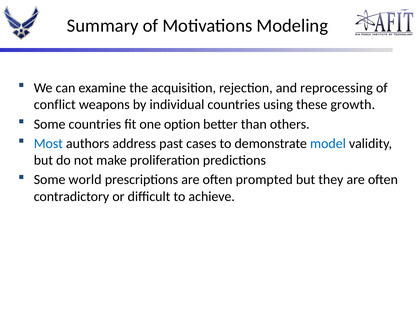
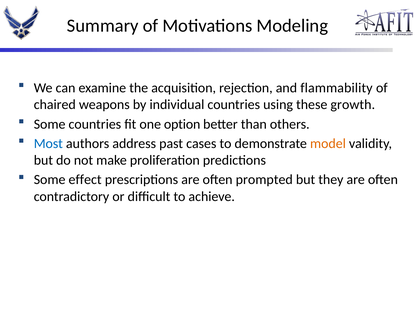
reprocessing: reprocessing -> flammability (336, 88)
conflict: conflict -> chaired (55, 105)
model colour: blue -> orange (328, 143)
world: world -> effect (85, 180)
